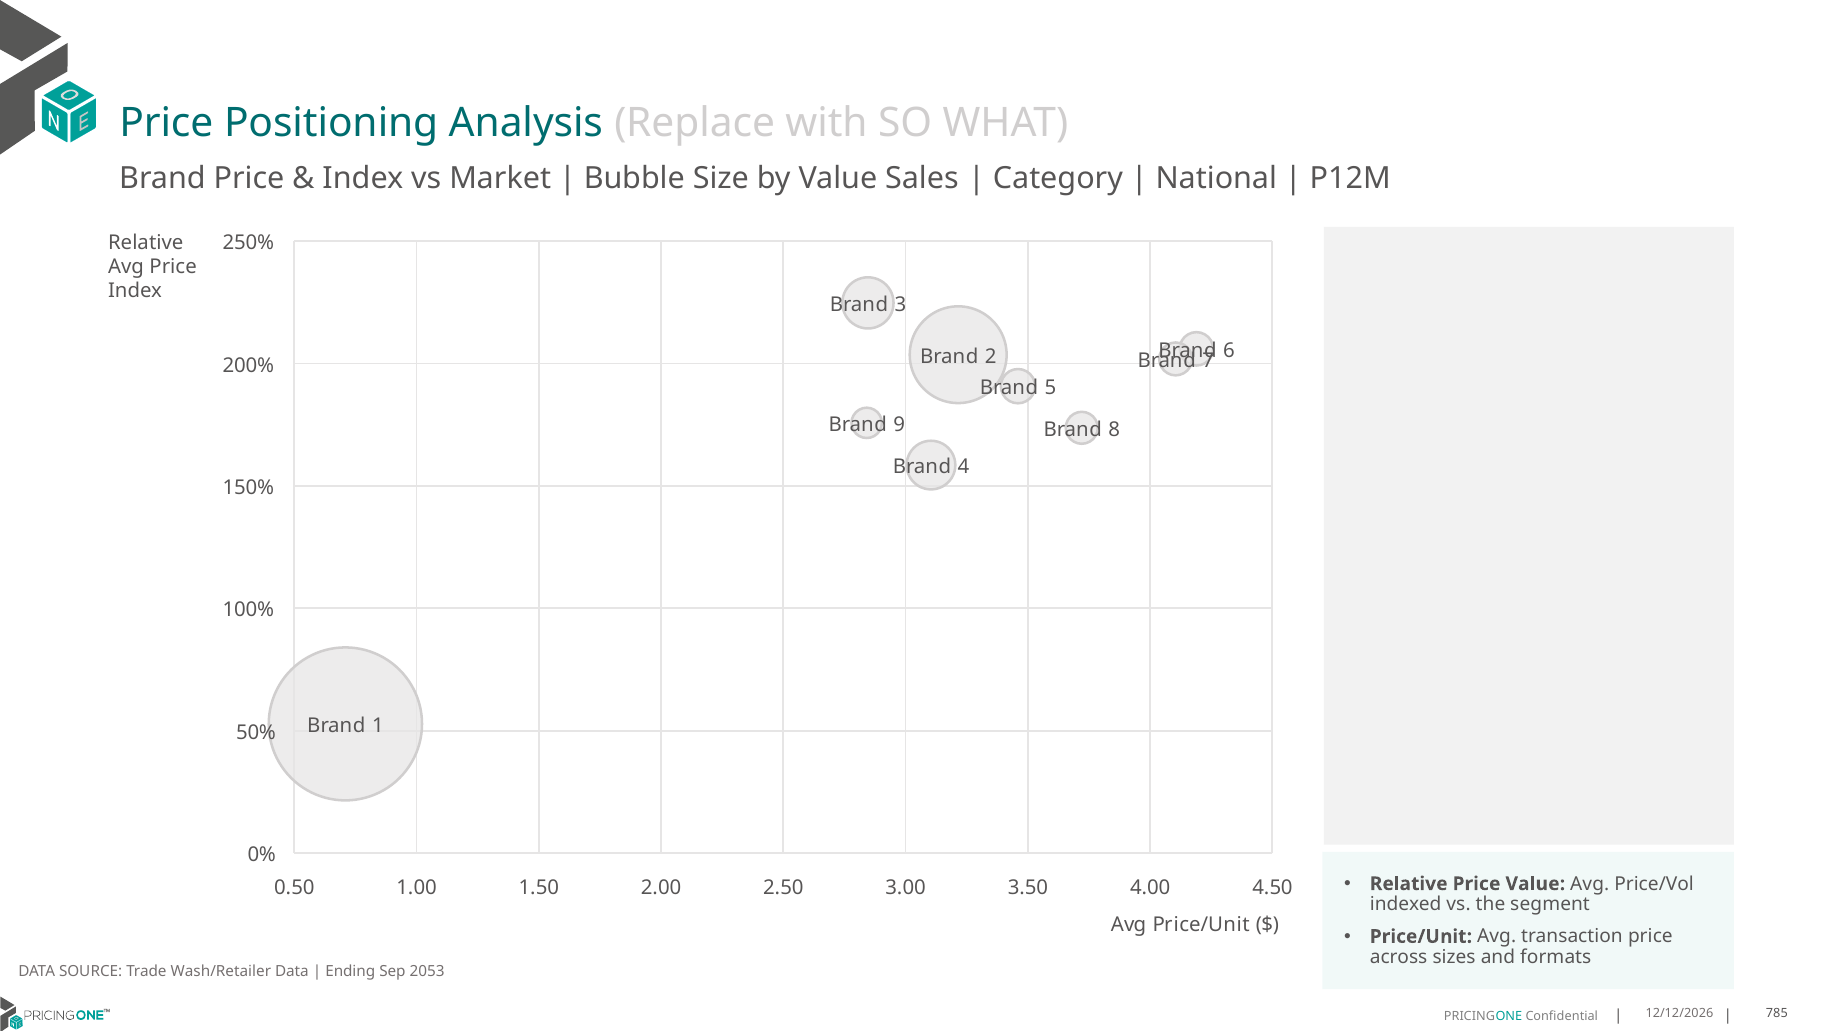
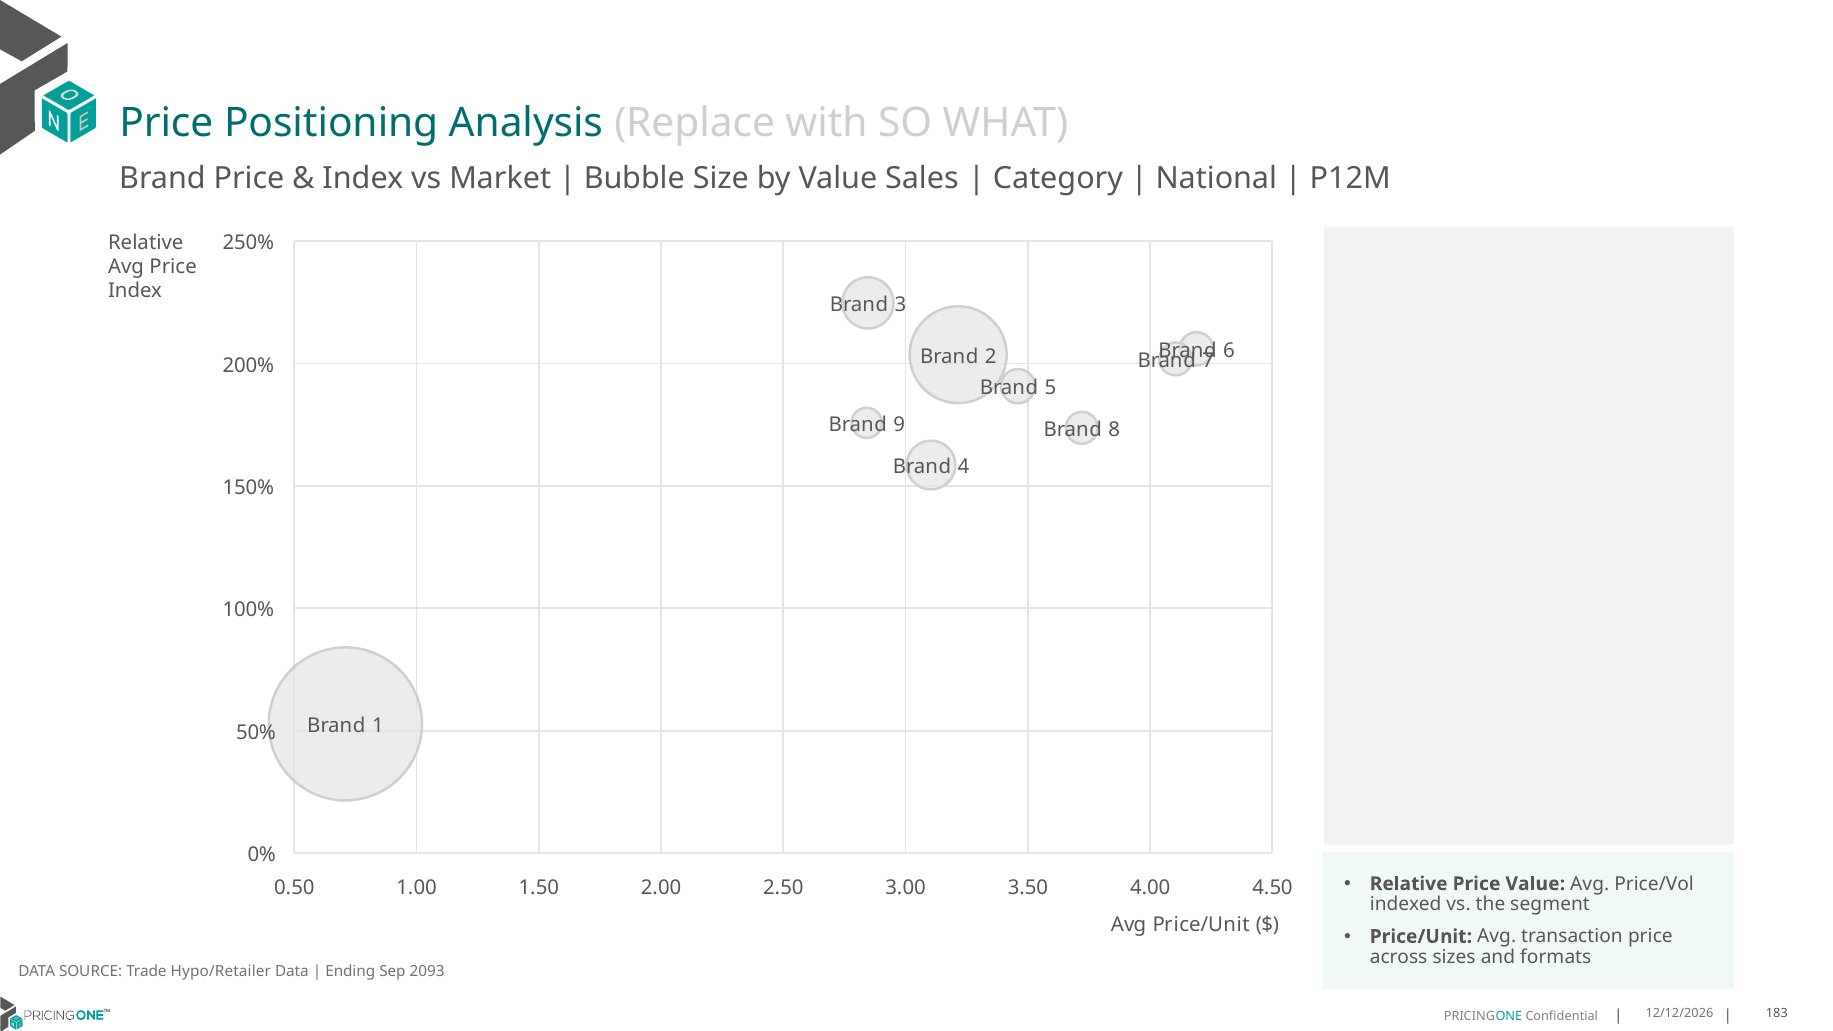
Wash/Retailer: Wash/Retailer -> Hypo/Retailer (221, 971)
2053: 2053 -> 2093 (427, 971)
785: 785 -> 183 (1777, 1014)
